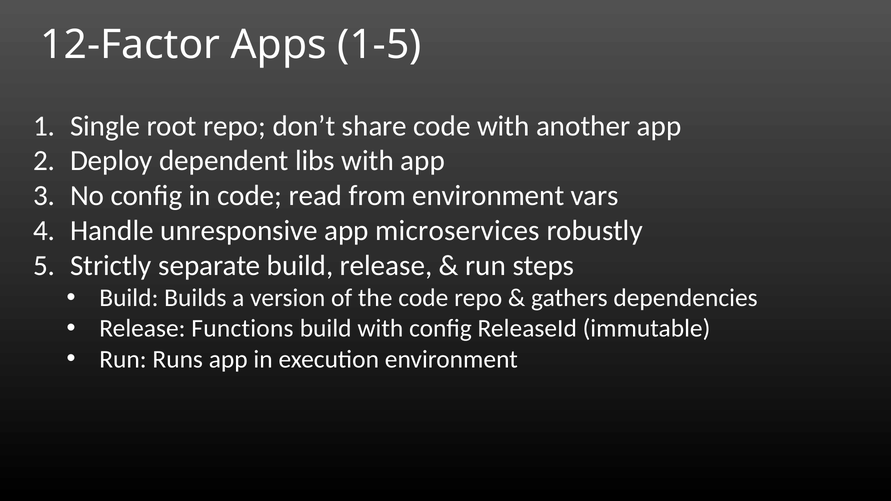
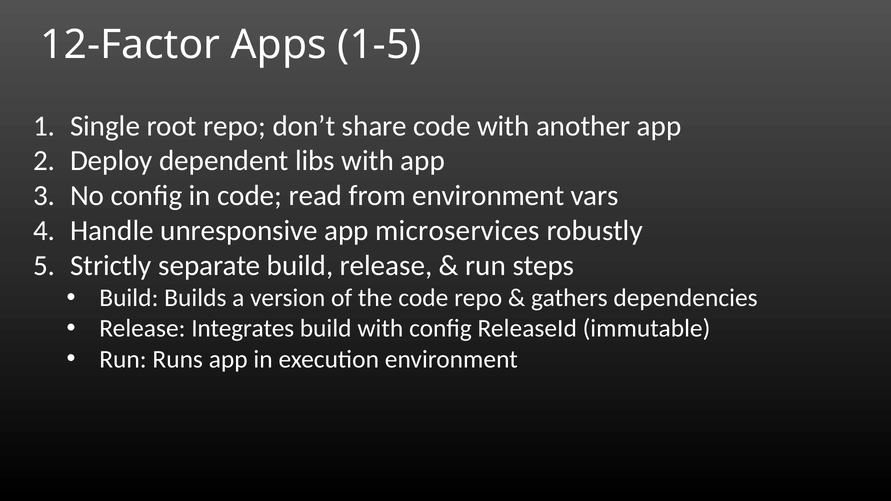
Functions: Functions -> Integrates (243, 329)
